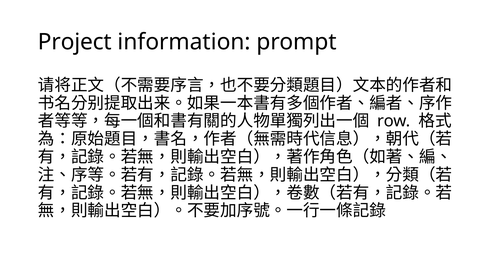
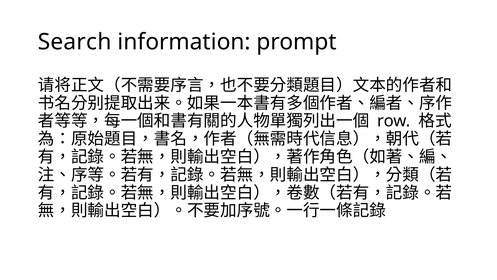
Project: Project -> Search (75, 42)
